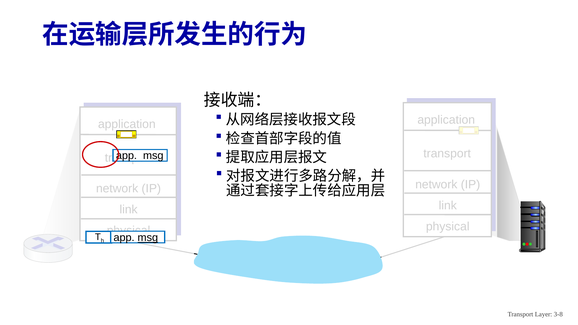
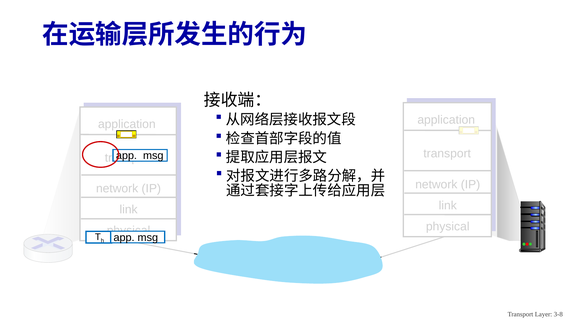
msg underline: present -> none (148, 238)
